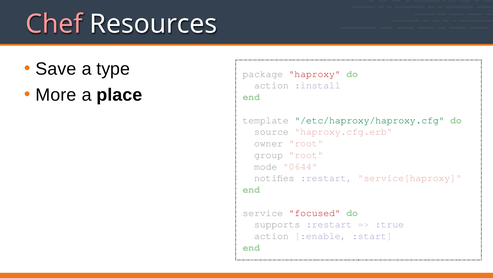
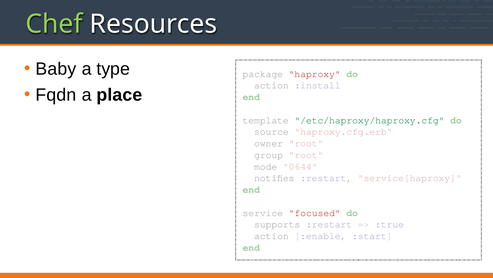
Chef colour: pink -> light green (54, 24)
Save: Save -> Baby (56, 69)
More: More -> Fqdn (56, 95)
